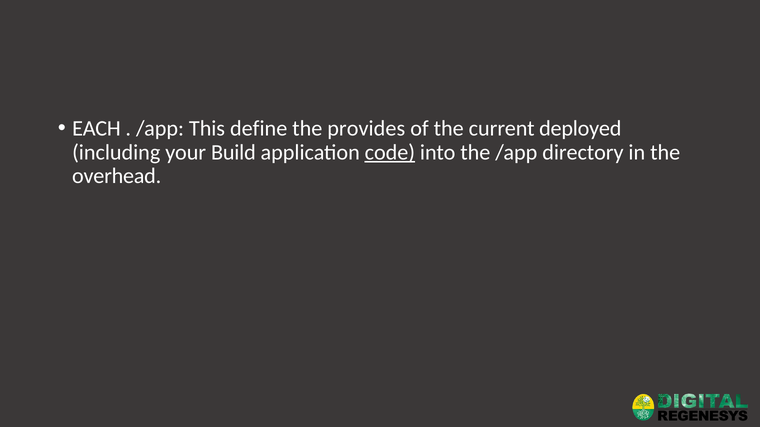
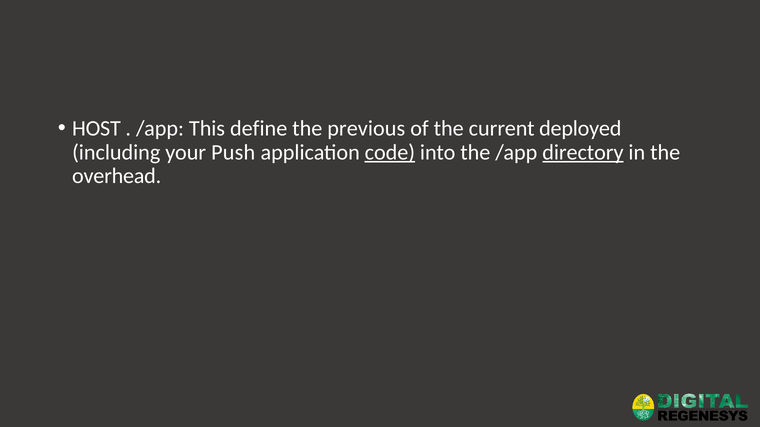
EACH: EACH -> HOST (96, 128)
provides: provides -> previous (366, 128)
Build: Build -> Push (233, 152)
directory underline: none -> present (583, 152)
